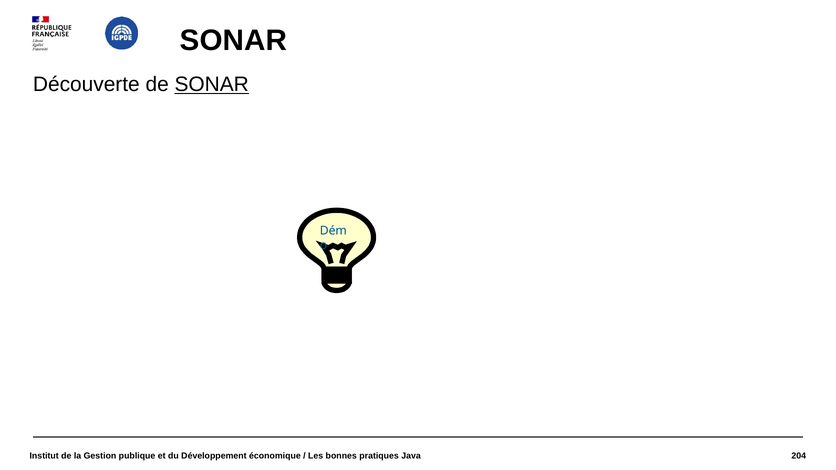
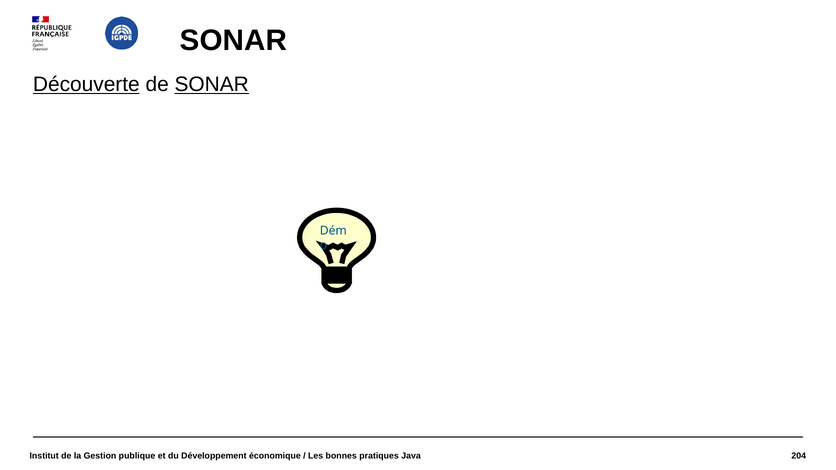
Découverte underline: none -> present (86, 85)
